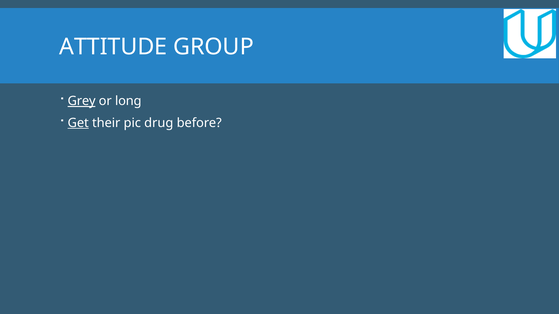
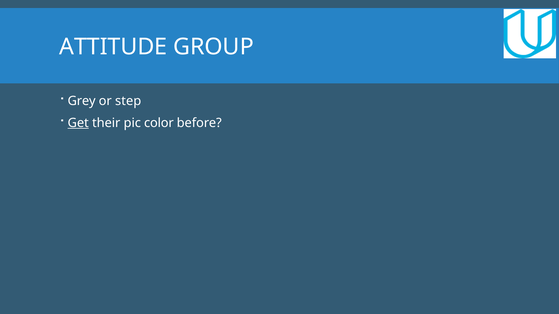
Grey underline: present -> none (82, 101)
long: long -> step (128, 101)
drug: drug -> color (159, 123)
